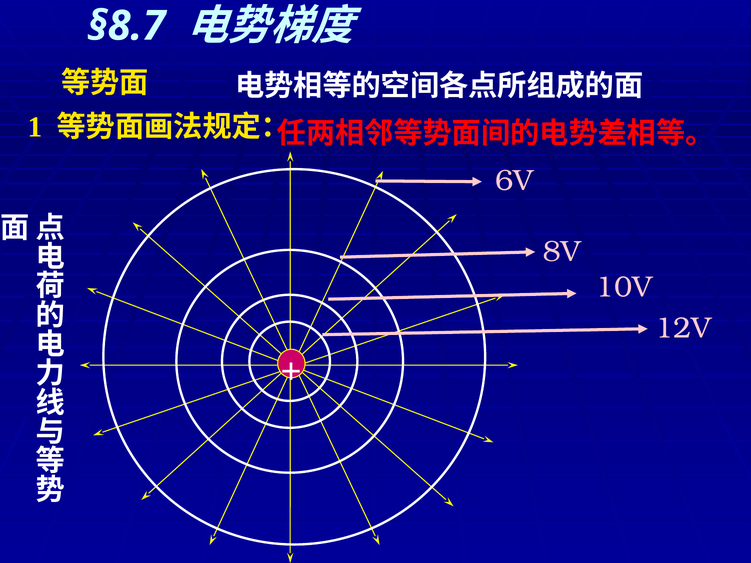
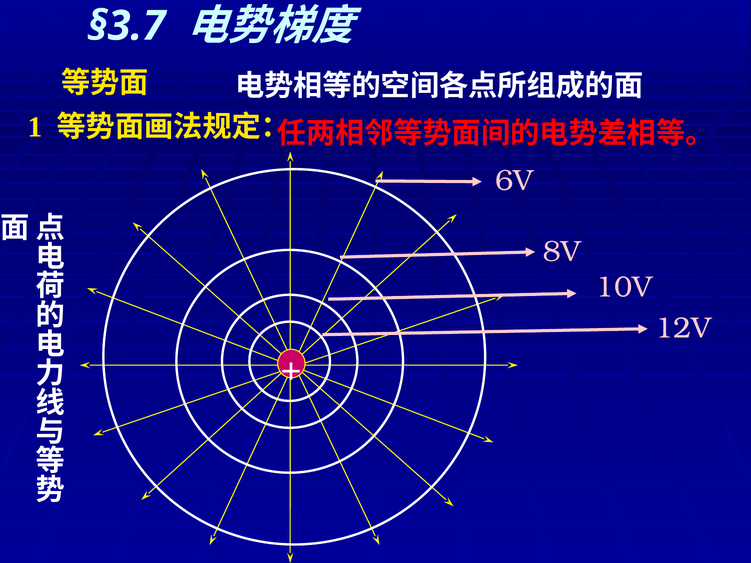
§8.7: §8.7 -> §3.7 (126, 26)
